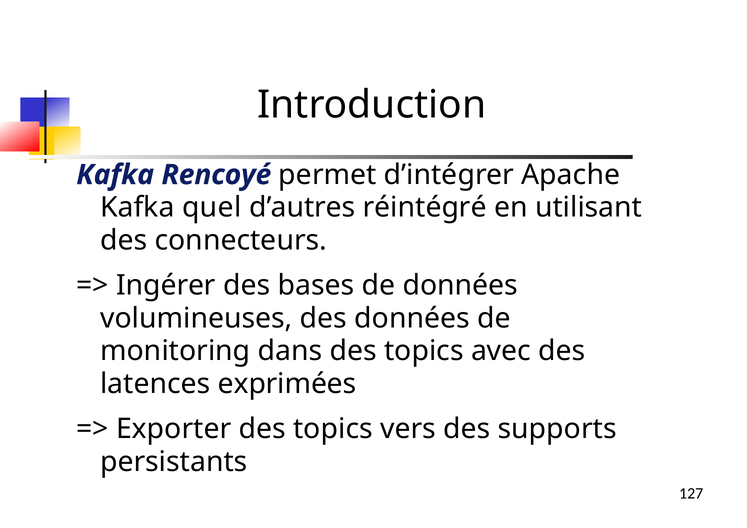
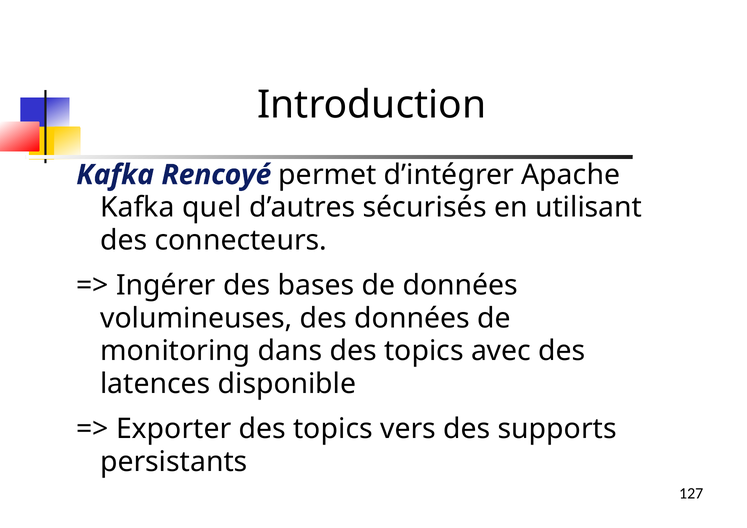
réintégré: réintégré -> sécurisés (425, 208)
exprimées: exprimées -> disponible (287, 384)
